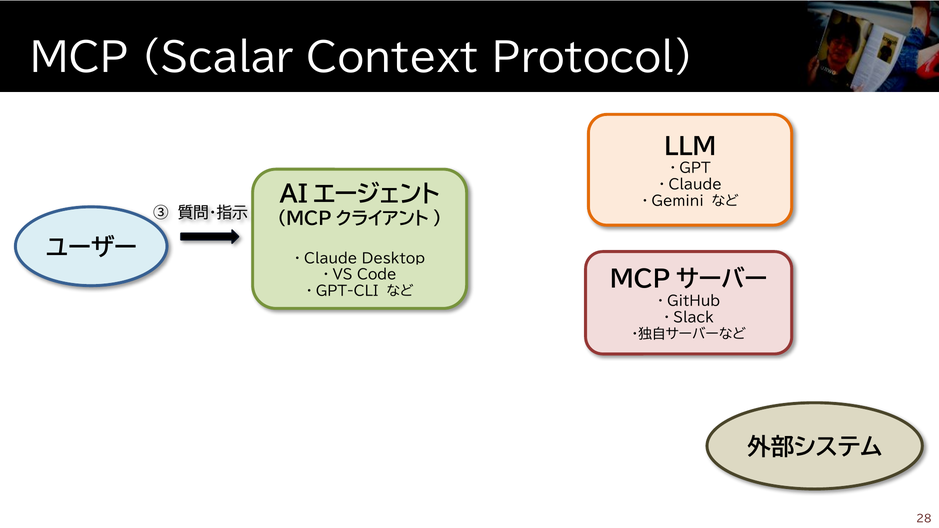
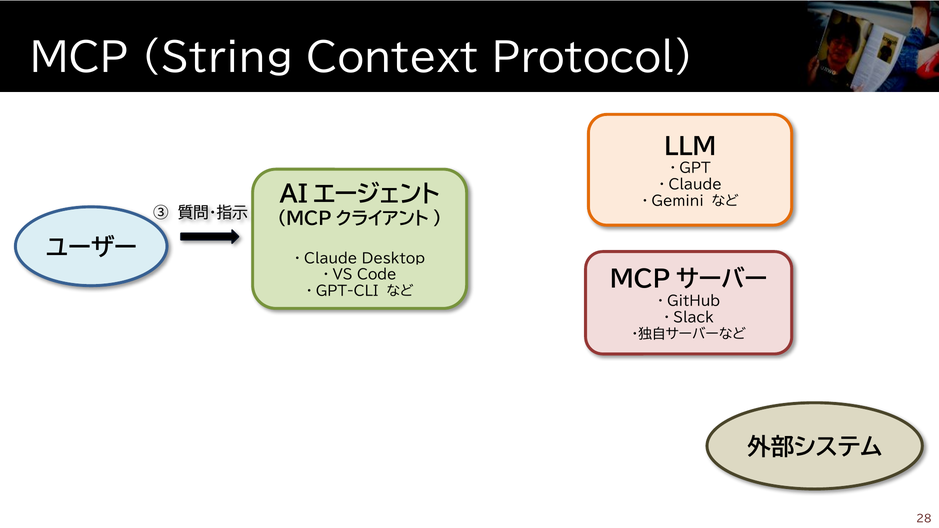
Scalar: Scalar -> String (217, 58)
